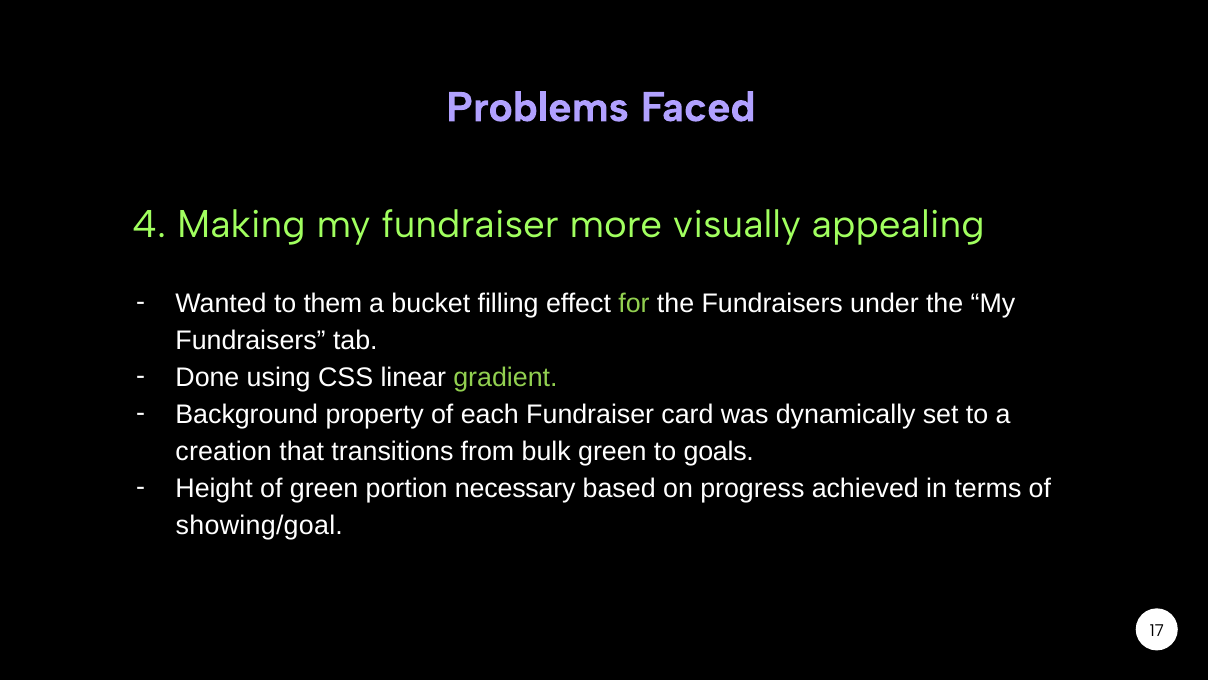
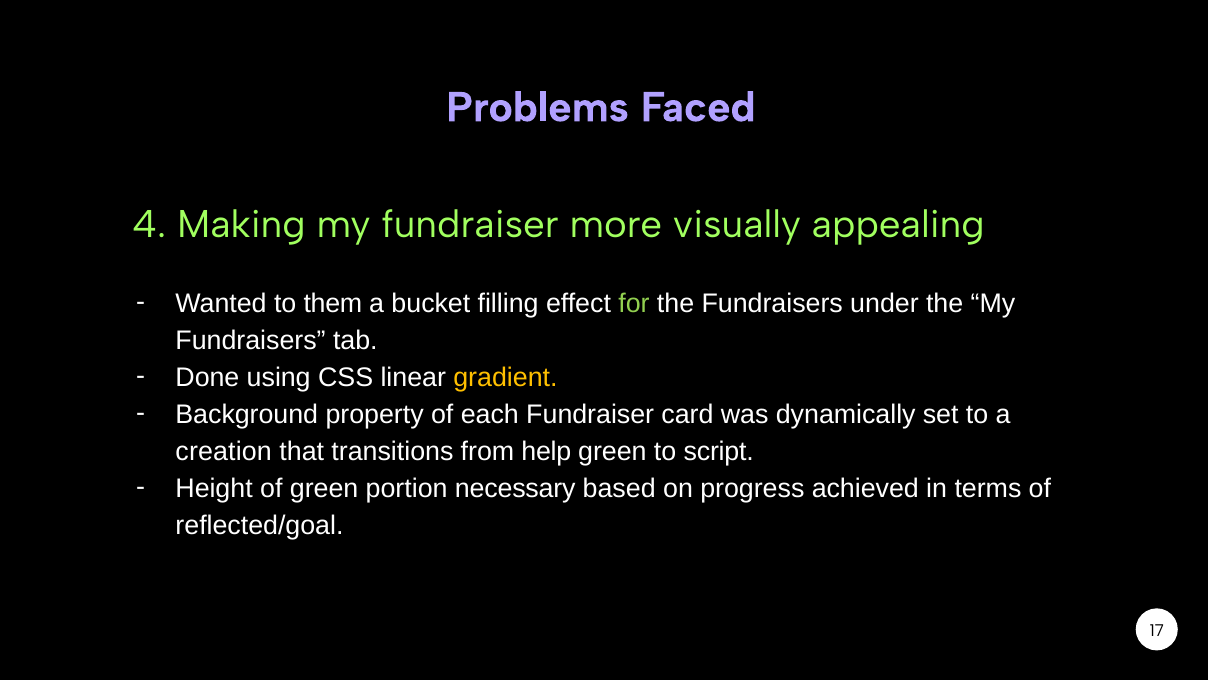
gradient colour: light green -> yellow (505, 377)
bulk: bulk -> help (546, 451)
goals: goals -> script (719, 451)
showing/goal: showing/goal -> reflected/goal (259, 525)
